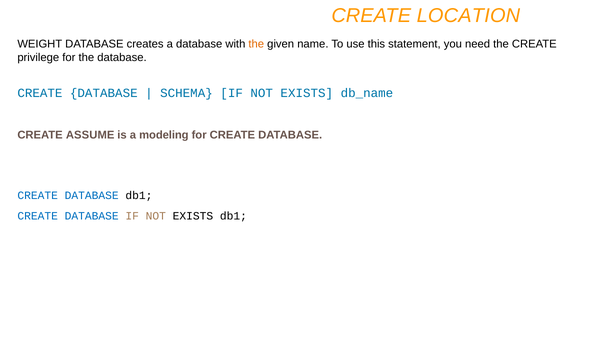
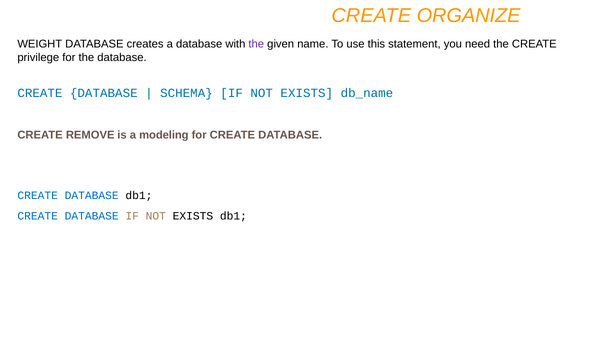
LOCATION: LOCATION -> ORGANIZE (469, 16)
the colour: orange -> purple (256, 44)
ASSUME: ASSUME -> REMOVE (90, 135)
